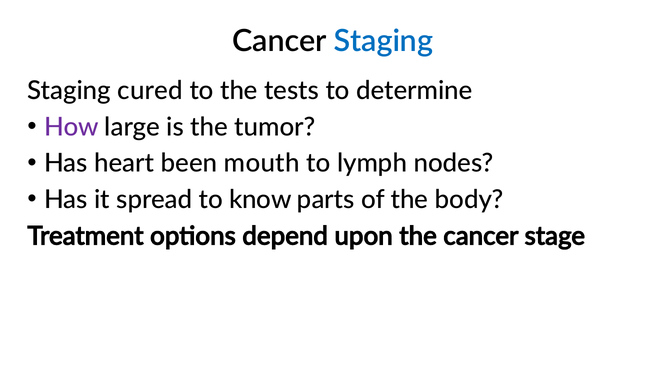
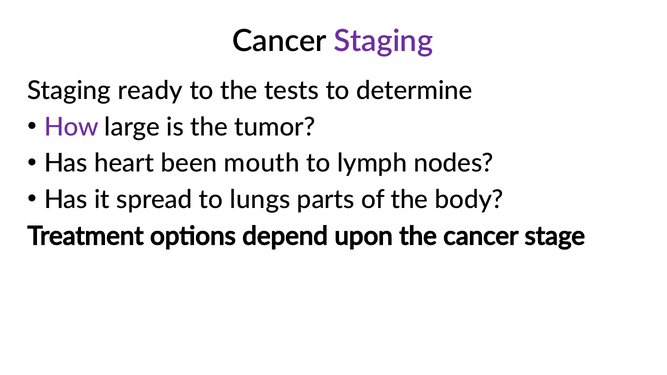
Staging colour: blue -> purple (383, 41)
cured: cured -> ready (150, 91)
know: know -> lungs (260, 200)
